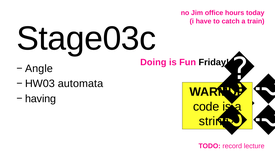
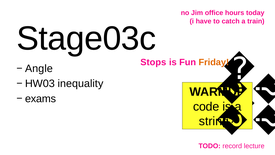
Doing: Doing -> Stops (153, 62)
Friday colour: black -> orange (214, 62)
automata: automata -> inequality (81, 83)
having: having -> exams (41, 98)
